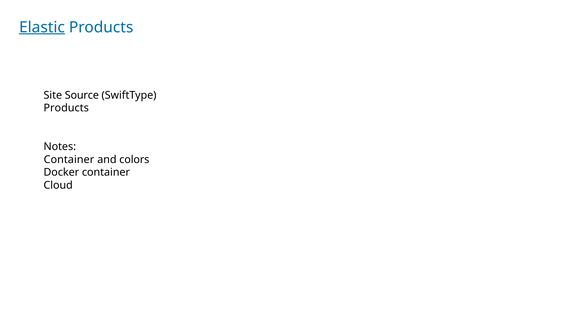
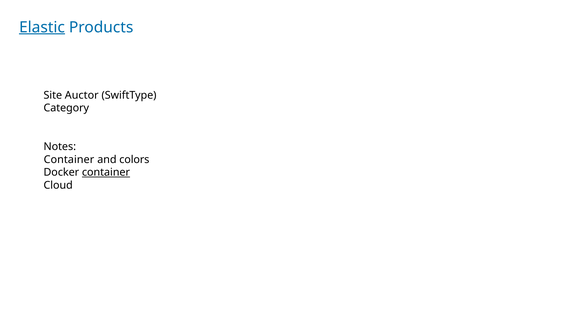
Source: Source -> Auctor (82, 95)
Products: Products -> Category (66, 108)
container underline: none -> present (106, 172)
